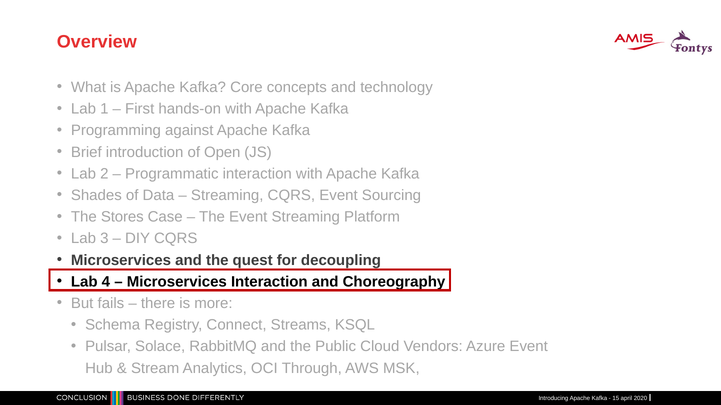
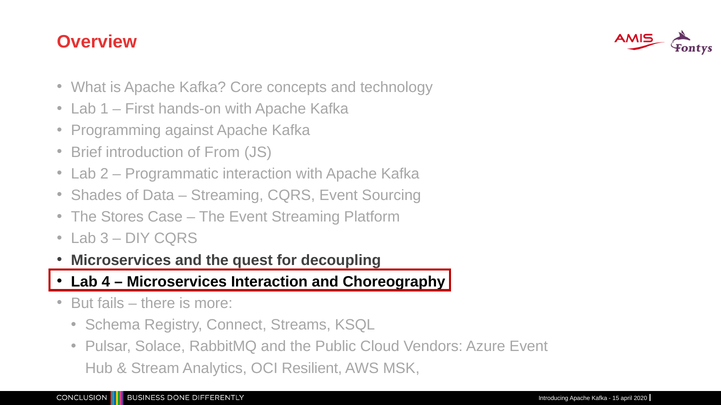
Open: Open -> From (222, 152)
Through: Through -> Resilient (312, 369)
